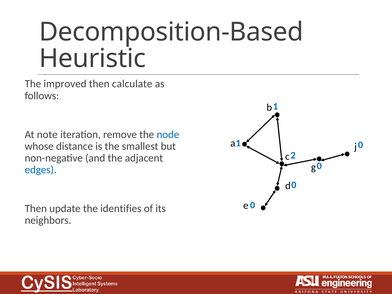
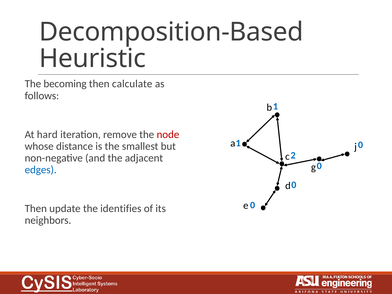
improved: improved -> becoming (65, 84)
note: note -> hard (47, 134)
node colour: blue -> red (168, 134)
